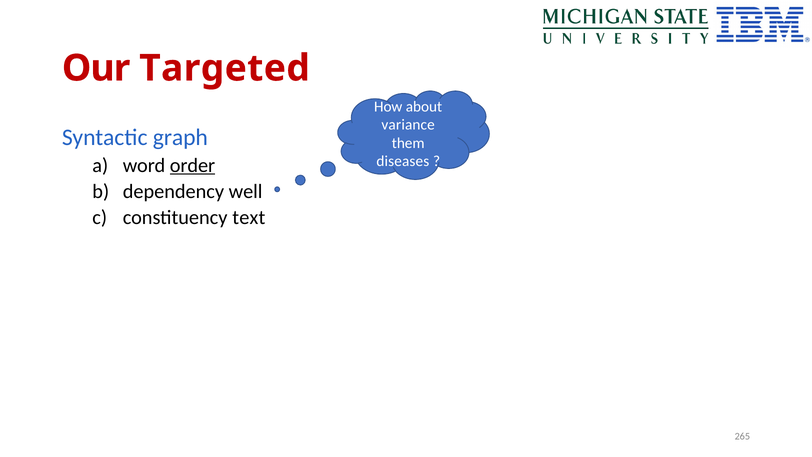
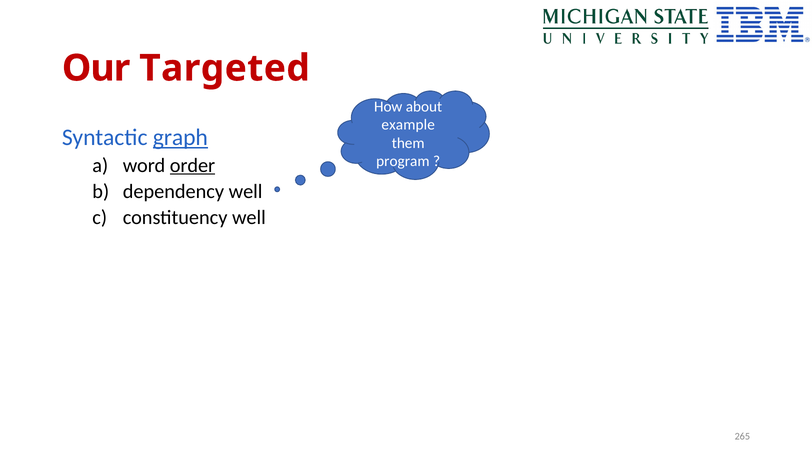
variance: variance -> example (408, 125)
graph underline: none -> present (180, 137)
diseases: diseases -> program (403, 161)
constituency text: text -> well (249, 218)
